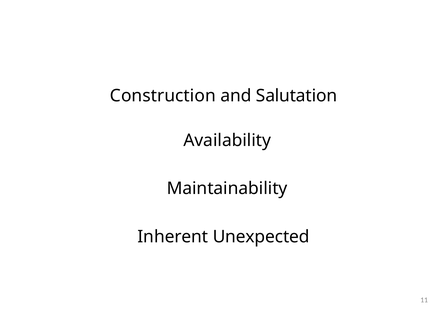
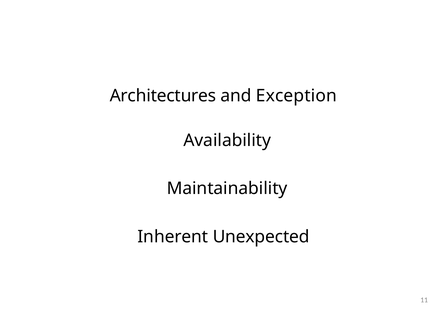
Construction: Construction -> Architectures (163, 96)
Salutation: Salutation -> Exception (296, 96)
